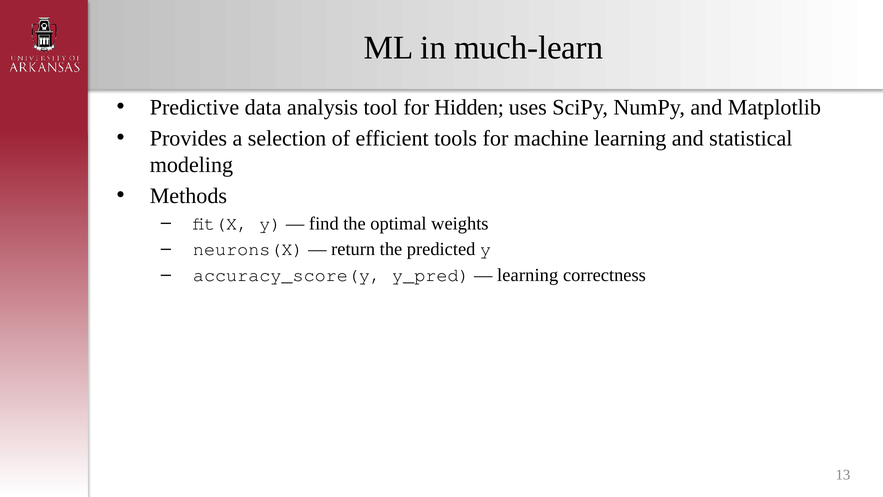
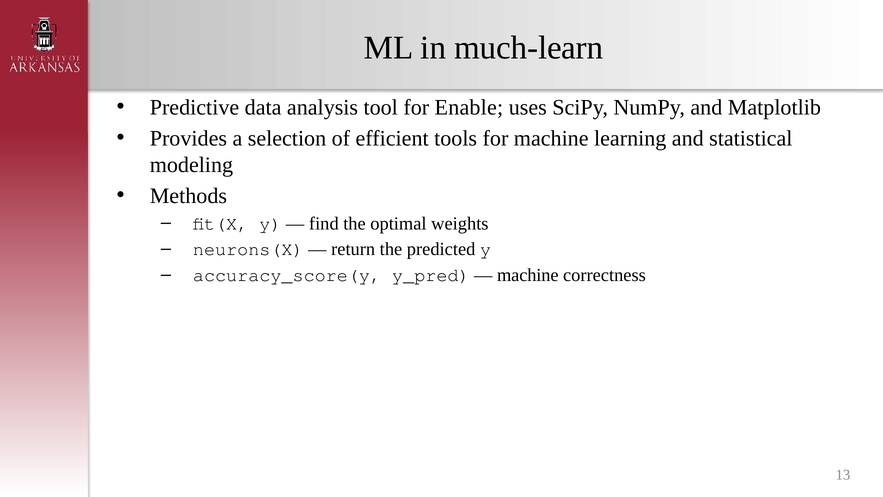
Hidden: Hidden -> Enable (469, 107)
learning: learning -> machine (528, 275)
